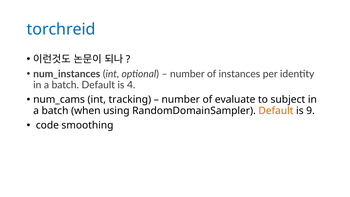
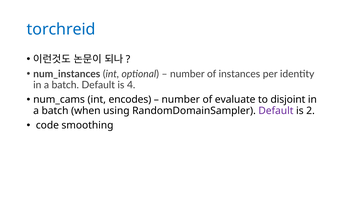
tracking: tracking -> encodes (130, 100)
subject: subject -> disjoint (288, 100)
Default colour: orange -> purple (276, 111)
9: 9 -> 2 (311, 111)
